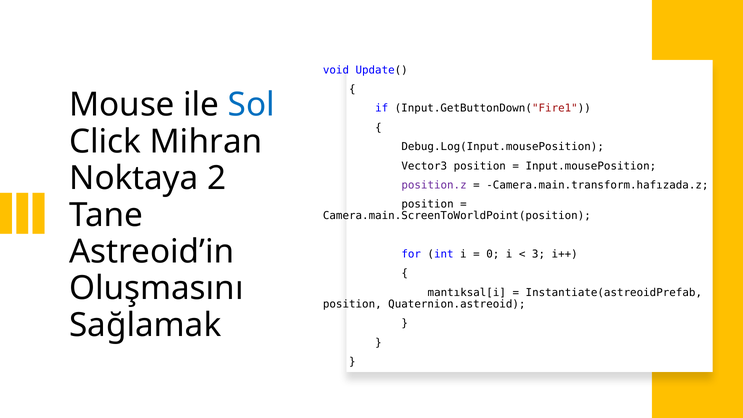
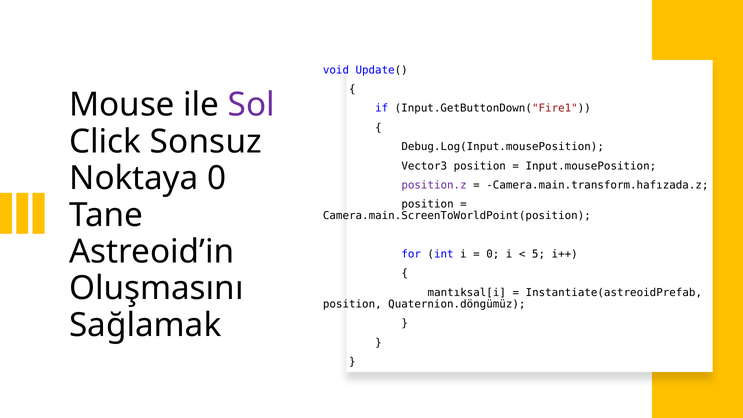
Sol colour: blue -> purple (251, 105)
Mihran: Mihran -> Sonsuz (206, 142)
Noktaya 2: 2 -> 0 (217, 178)
3: 3 -> 5 (539, 254)
Quaternion.astreoid: Quaternion.astreoid -> Quaternion.döngümüz (457, 304)
